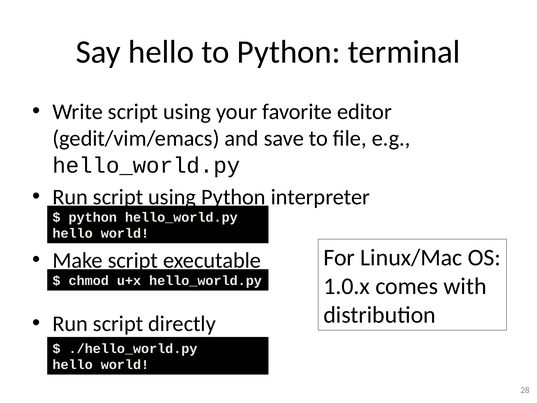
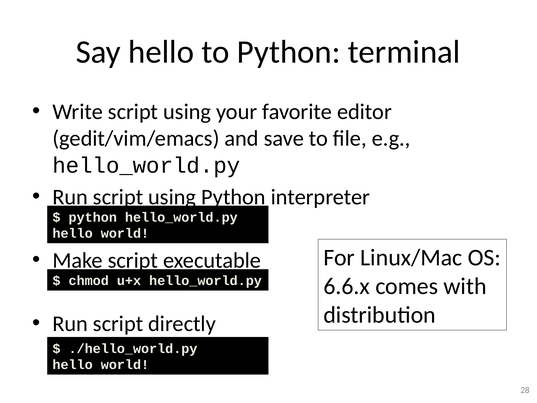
1.0.x: 1.0.x -> 6.6.x (347, 286)
